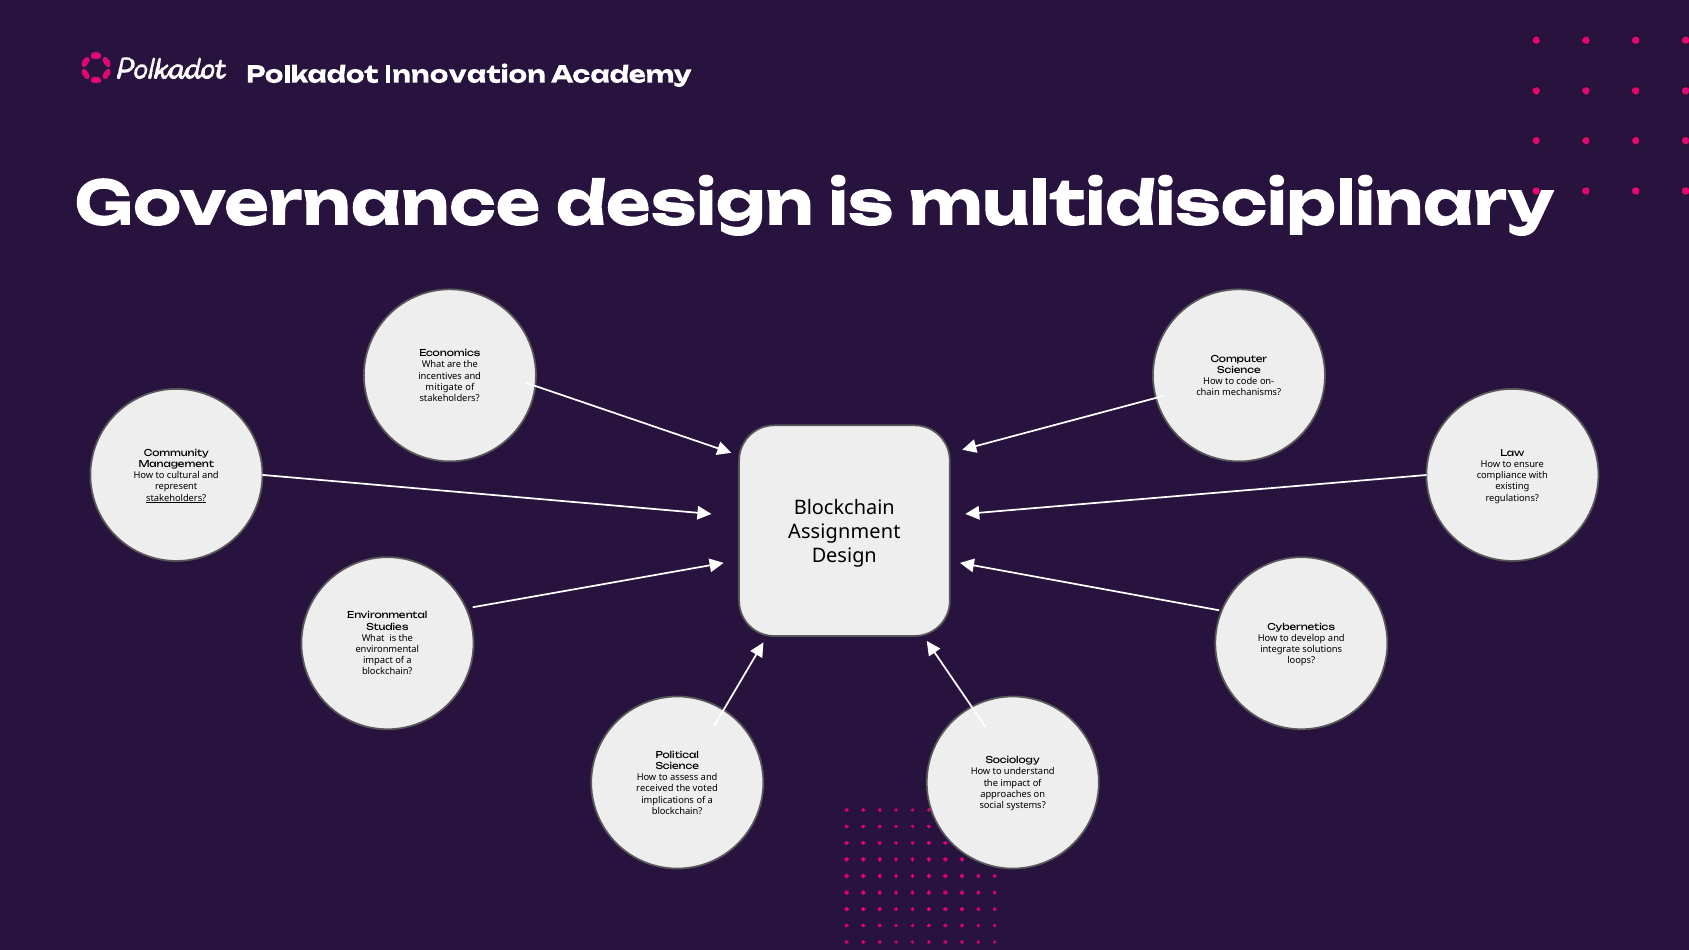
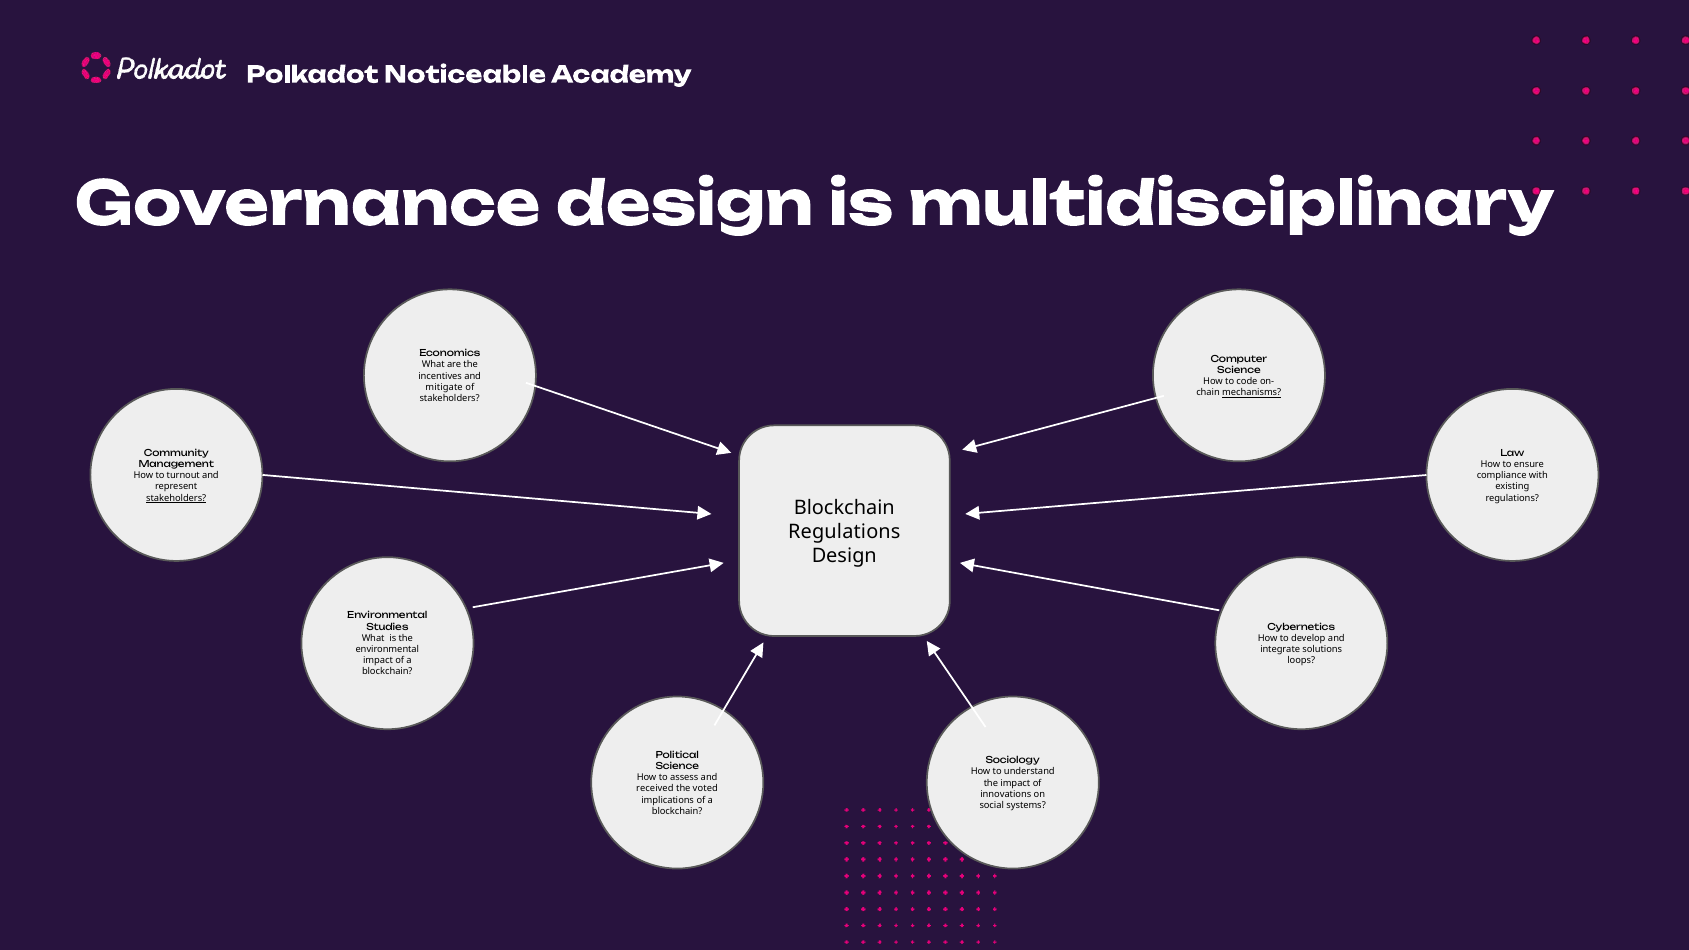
Innovation: Innovation -> Noticeable (465, 75)
mechanisms underline: none -> present (1252, 393)
cultural: cultural -> turnout (183, 476)
Assignment: Assignment -> Regulations (844, 532)
approaches: approaches -> innovations (1006, 794)
